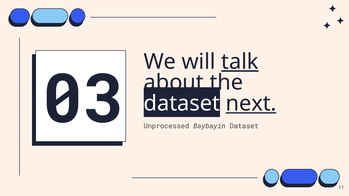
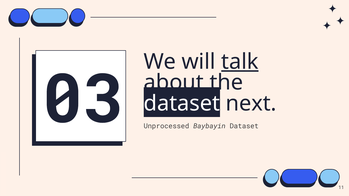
next underline: present -> none (251, 104)
